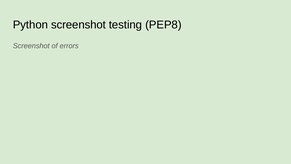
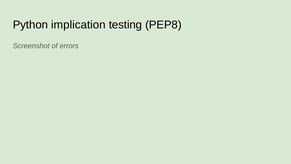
Python screenshot: screenshot -> implication (78, 25)
